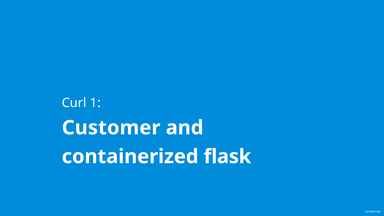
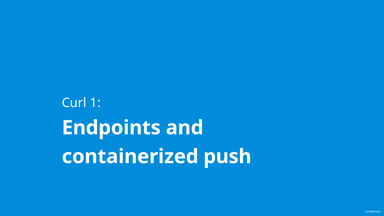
Customer: Customer -> Endpoints (111, 128)
flask: flask -> push (227, 157)
